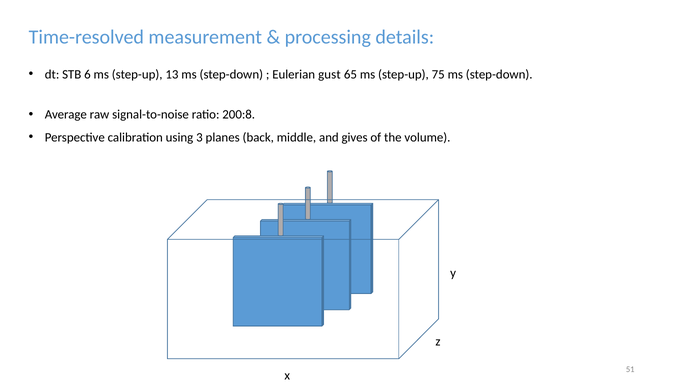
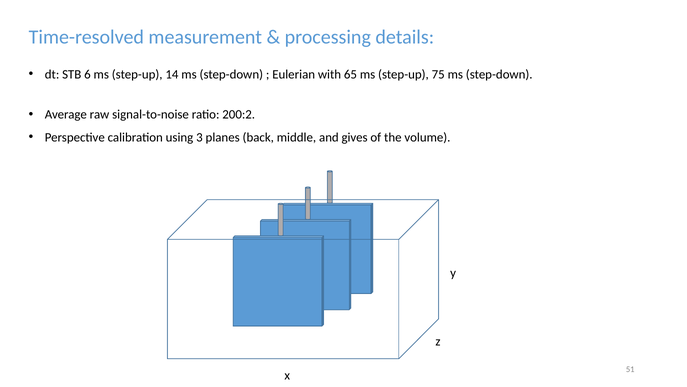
13: 13 -> 14 (172, 74)
gust: gust -> with (329, 74)
200:8: 200:8 -> 200:2 (239, 114)
